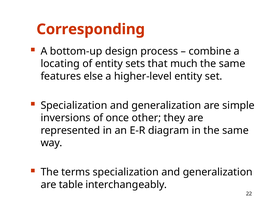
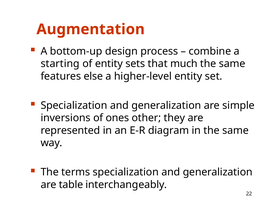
Corresponding: Corresponding -> Augmentation (91, 29)
locating: locating -> starting (60, 64)
once: once -> ones (117, 118)
